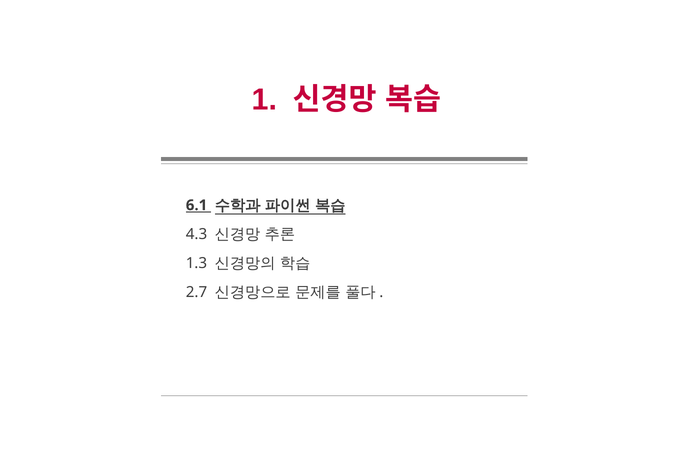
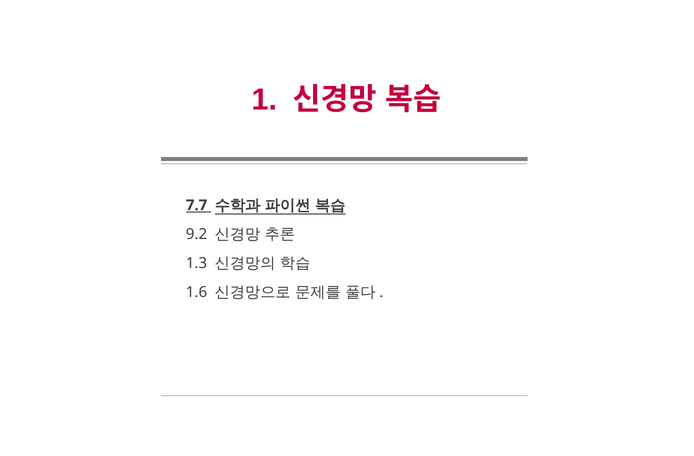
6.1: 6.1 -> 7.7 (197, 205)
4.3: 4.3 -> 9.2 (196, 234)
2.7: 2.7 -> 1.6 (196, 292)
